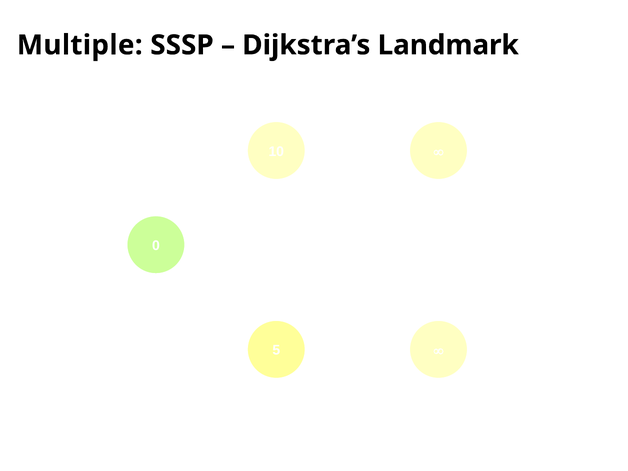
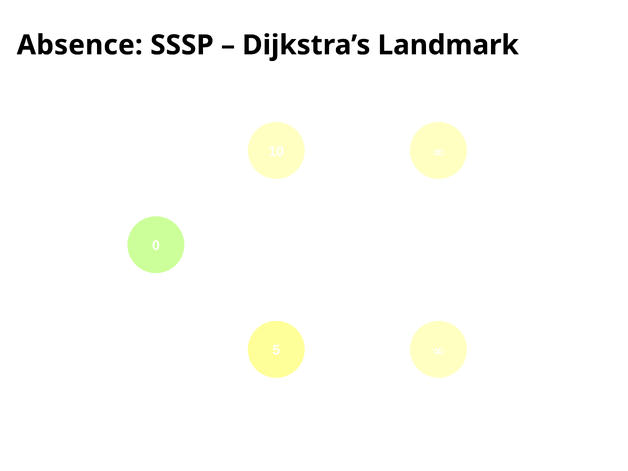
Multiple: Multiple -> Absence (80, 45)
